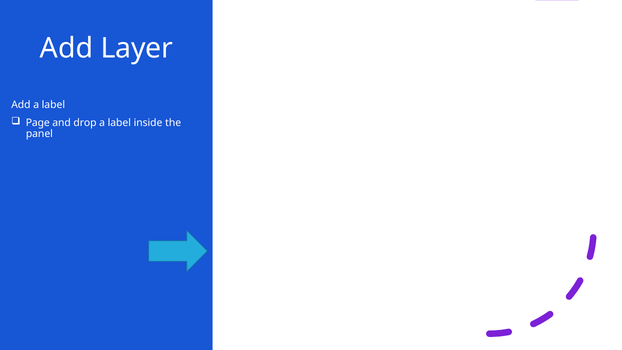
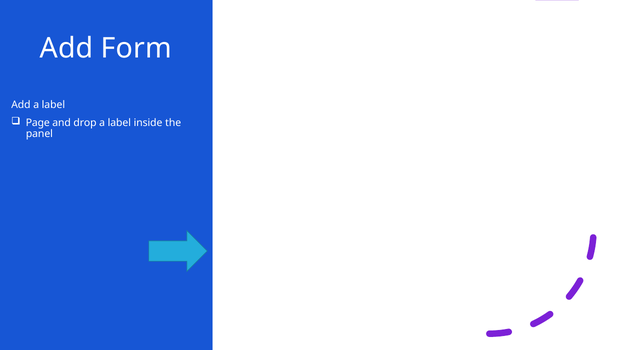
Layer: Layer -> Form (136, 49)
